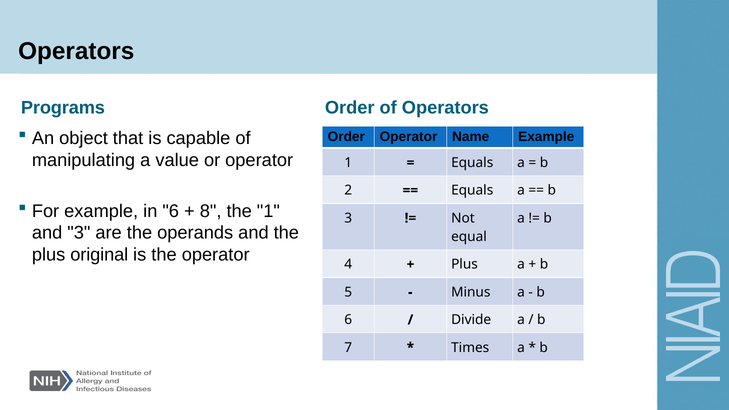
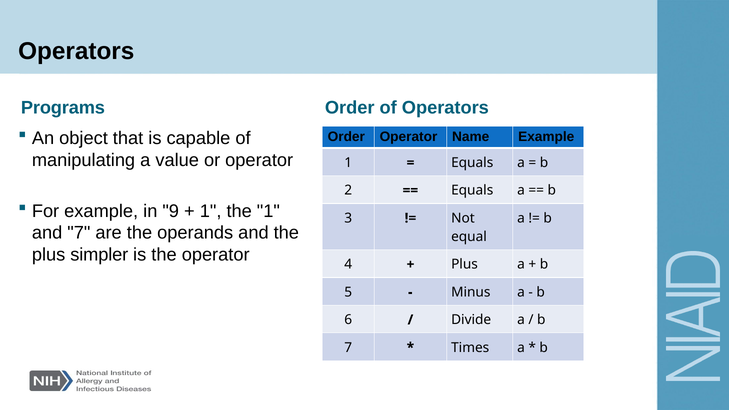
in 6: 6 -> 9 (171, 211)
8: 8 -> 1 (211, 211)
and 3: 3 -> 7 (79, 233)
original: original -> simpler (99, 255)
